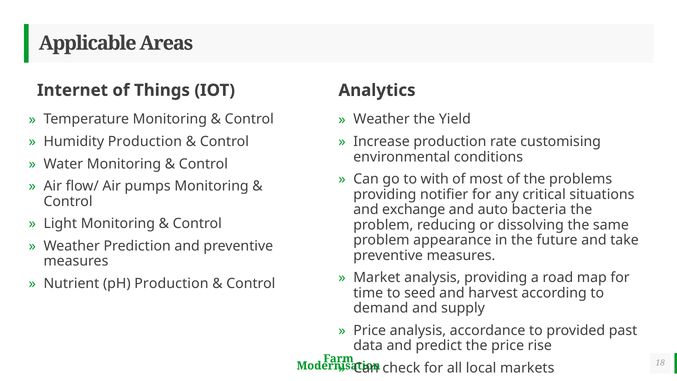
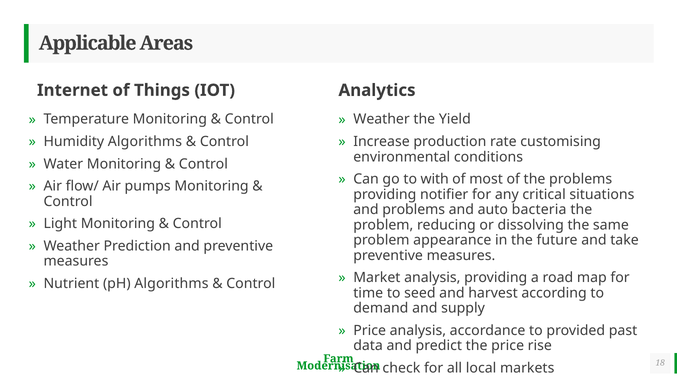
Humidity Production: Production -> Algorithms (145, 142)
and exchange: exchange -> problems (414, 210)
pH Production: Production -> Algorithms (171, 283)
